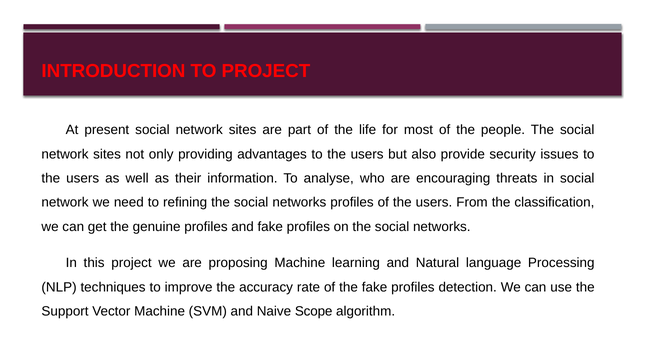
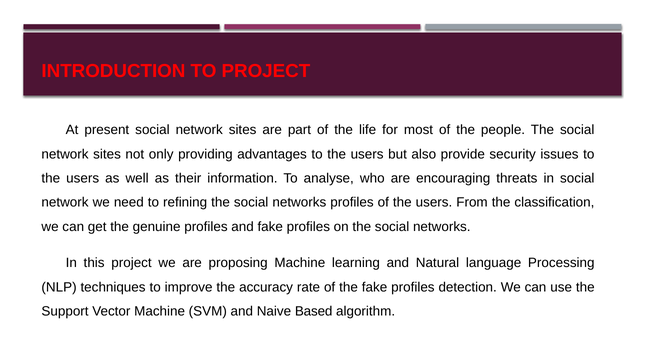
Scope: Scope -> Based (314, 311)
